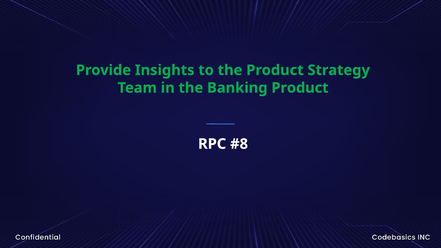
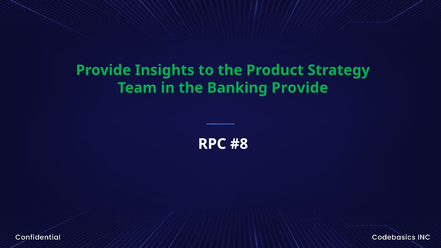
Banking Product: Product -> Provide (300, 88)
